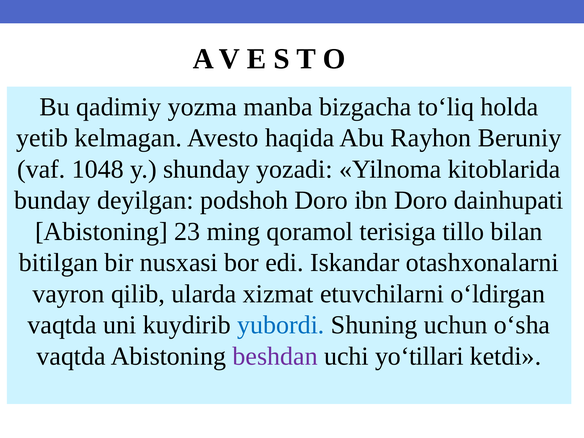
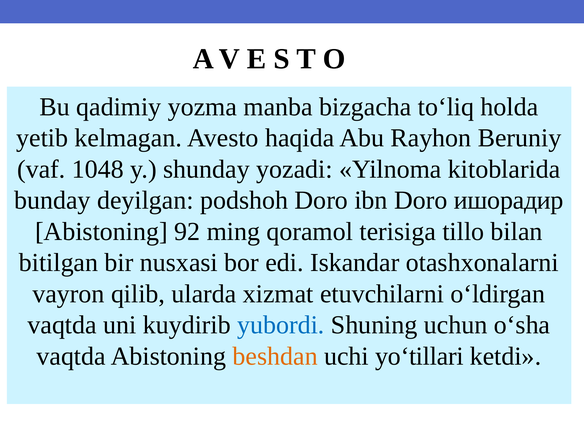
dainhupati: dainhupati -> ишорадир (509, 200)
23: 23 -> 92 (187, 232)
beshdan colour: purple -> orange (275, 356)
